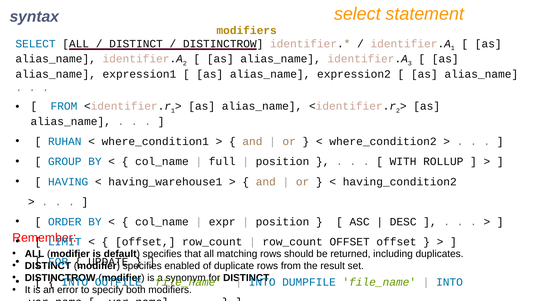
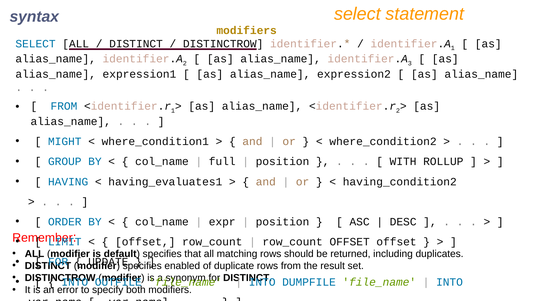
RUHAN: RUHAN -> MIGHT (65, 142)
having_warehouse1: having_warehouse1 -> having_evaluates1 (165, 182)
